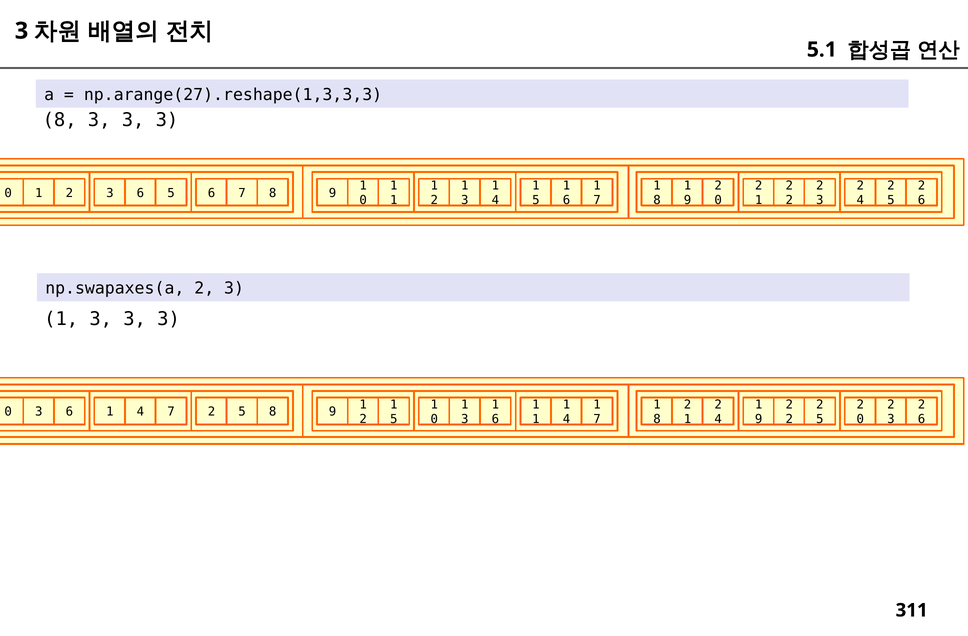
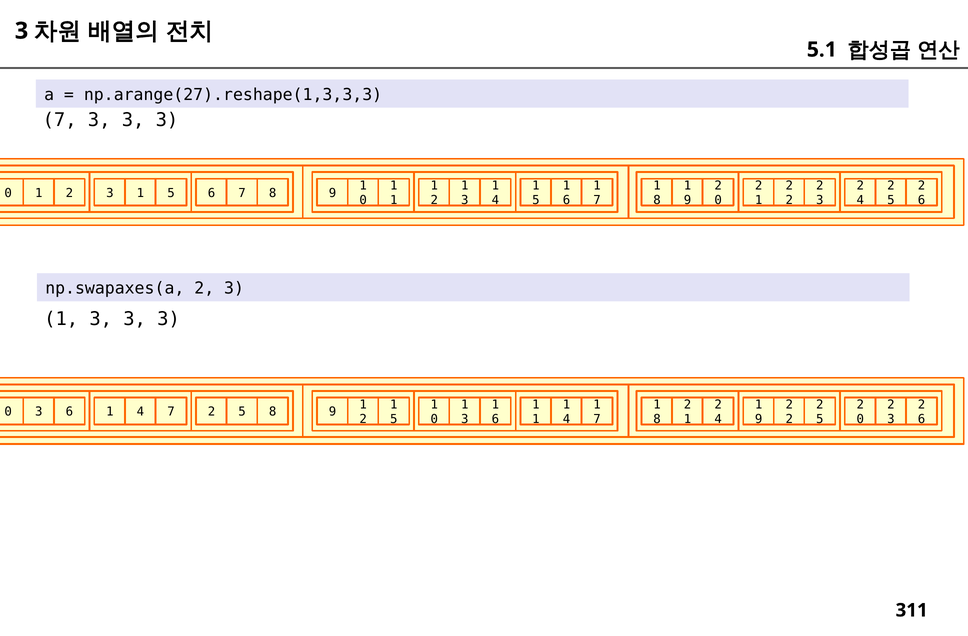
8: 8 -> 7 (60, 120)
1 2 3 6: 6 -> 1 (140, 193)
